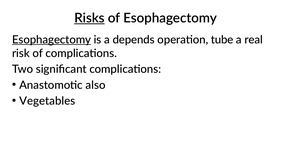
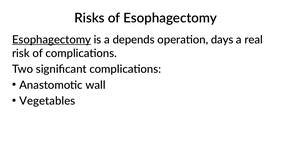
Risks underline: present -> none (89, 18)
tube: tube -> days (222, 40)
also: also -> wall (96, 85)
